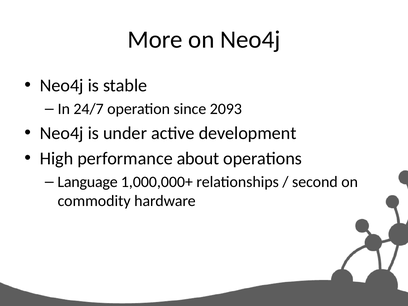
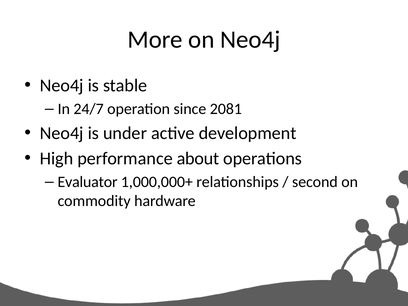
2093: 2093 -> 2081 (226, 109)
Language: Language -> Evaluator (88, 182)
